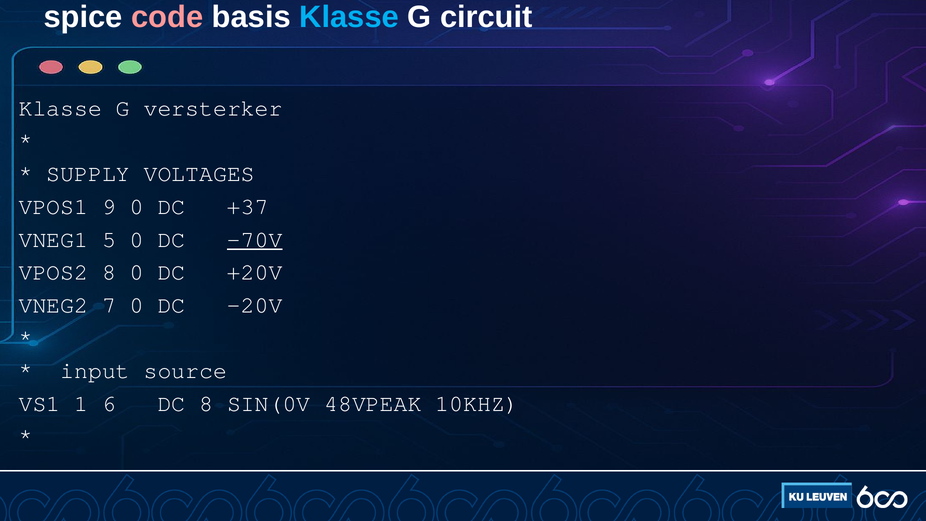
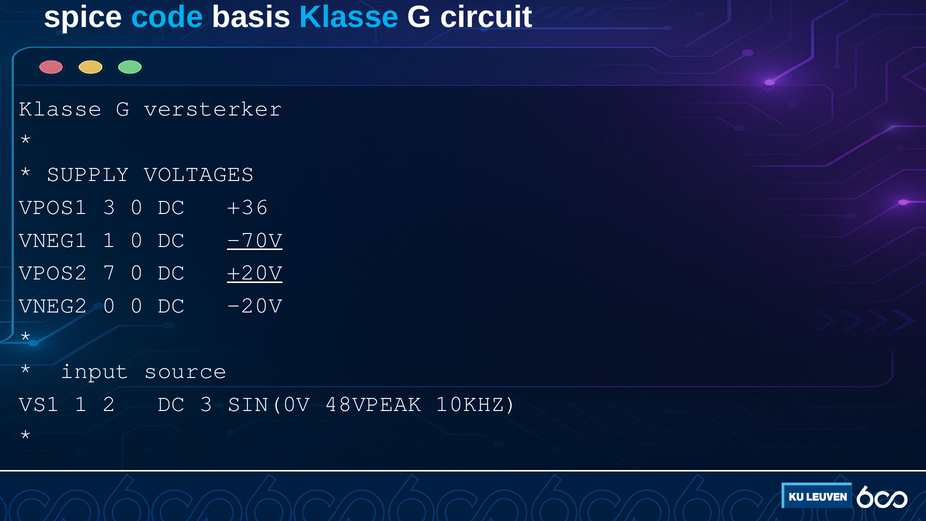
code colour: pink -> light blue (167, 17)
VPOS1 9: 9 -> 3 (109, 207)
+37: +37 -> +36 (248, 207)
VNEG1 5: 5 -> 1 (109, 239)
VPOS2 8: 8 -> 7 (109, 272)
+20V underline: none -> present (255, 272)
VNEG2 7: 7 -> 0 (109, 305)
6: 6 -> 2 (109, 403)
DC 8: 8 -> 3 (206, 403)
